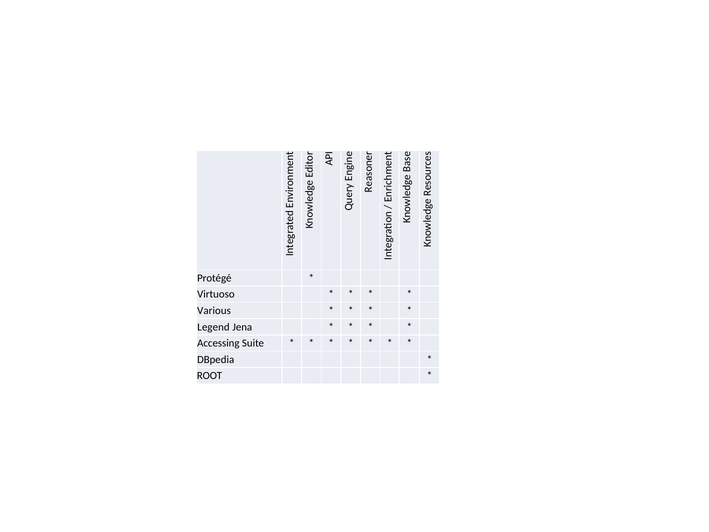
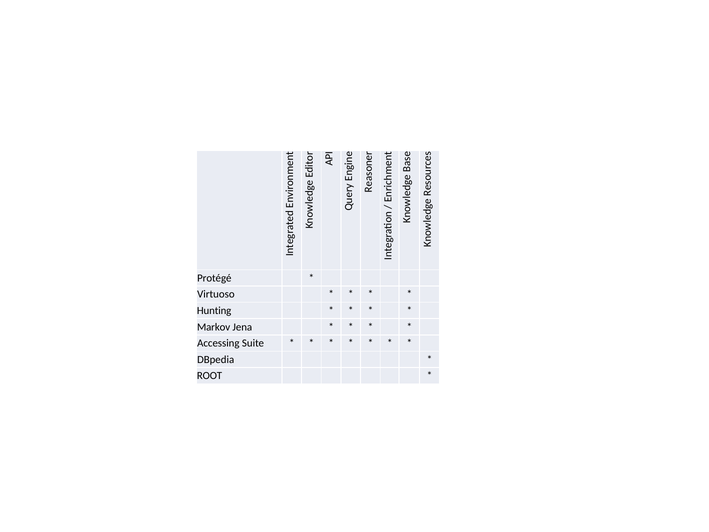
Various: Various -> Hunting (214, 310)
Legend: Legend -> Markov (214, 327)
